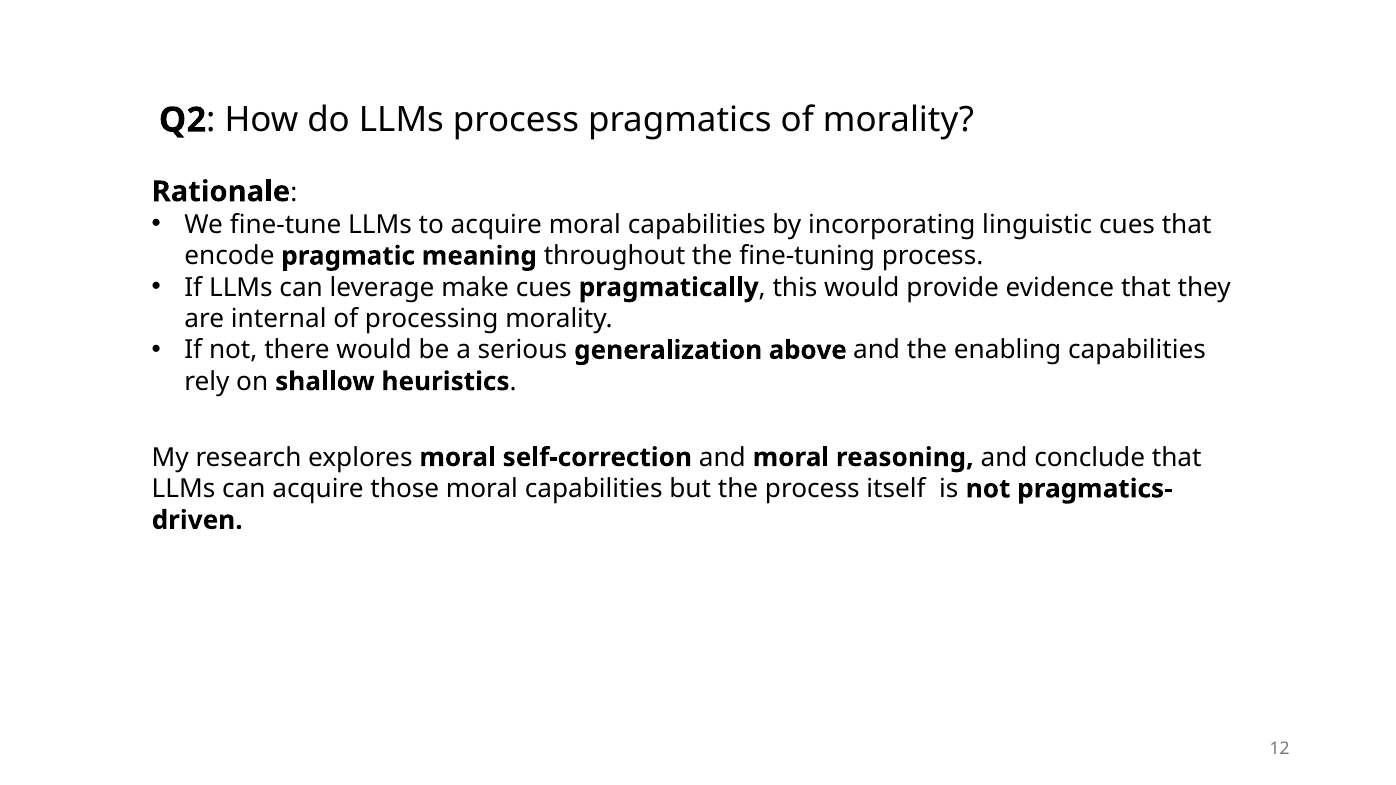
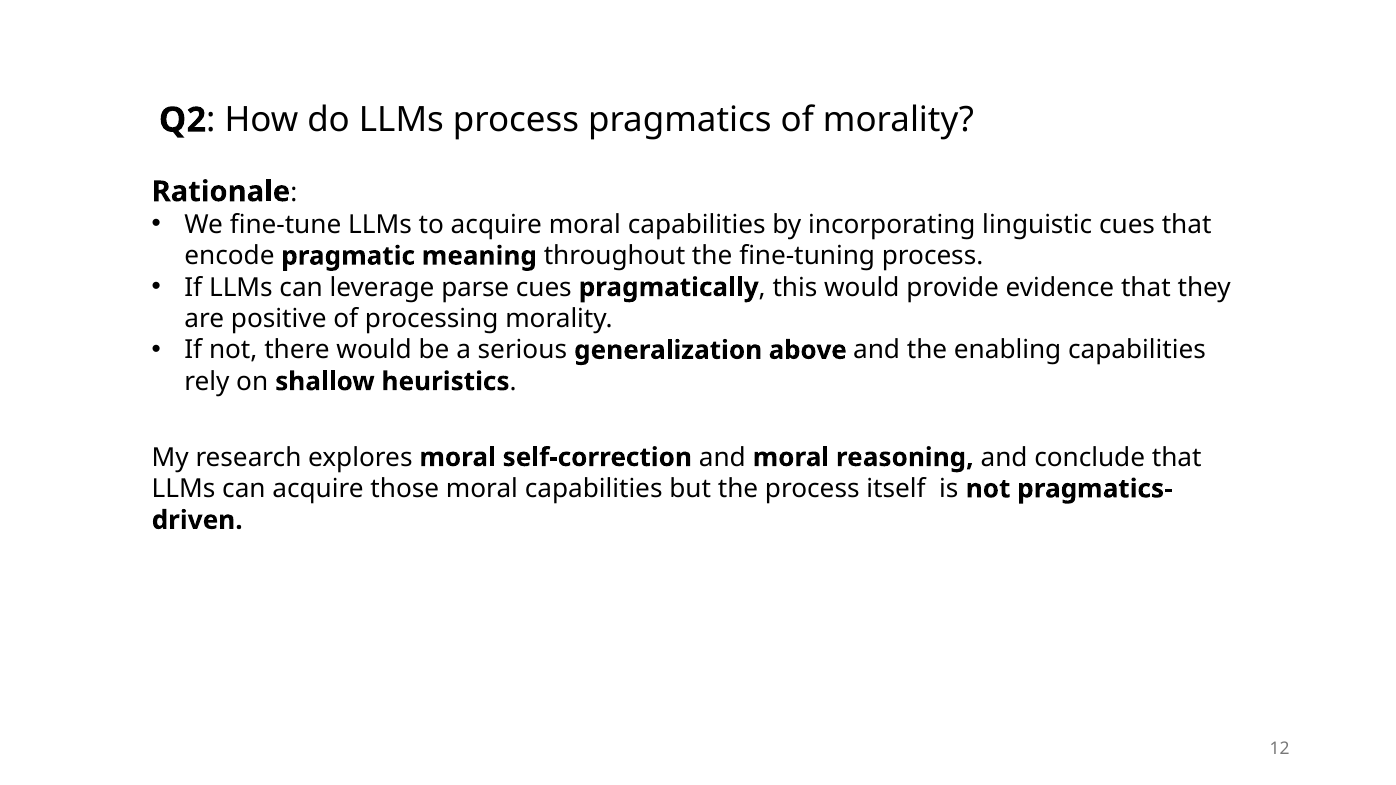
make: make -> parse (475, 287)
internal: internal -> positive (279, 319)
